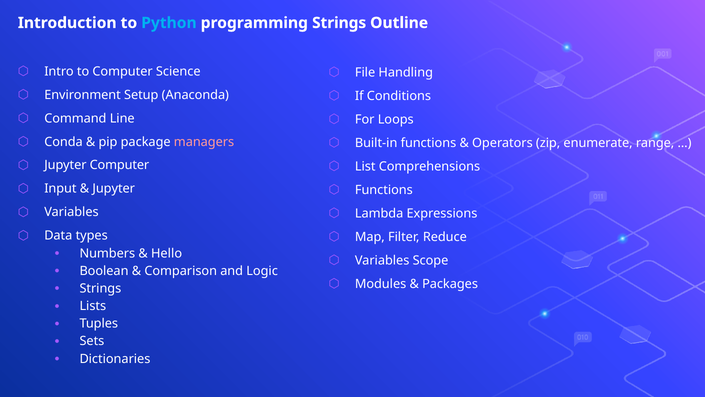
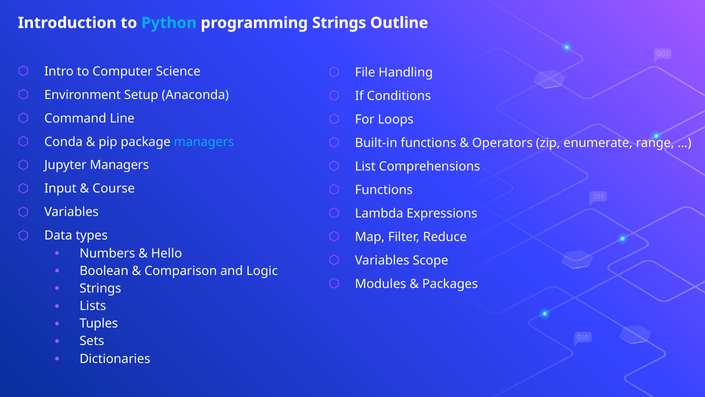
managers colour: pink -> light blue (204, 142)
Jupyter Computer: Computer -> Managers (119, 165)
Jupyter: Jupyter -> Course (114, 189)
